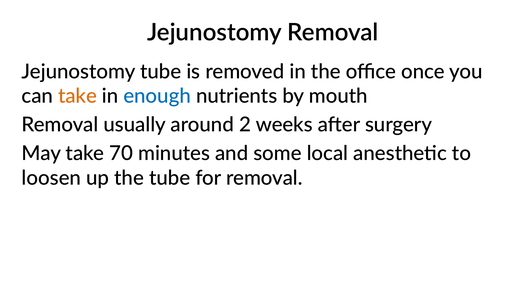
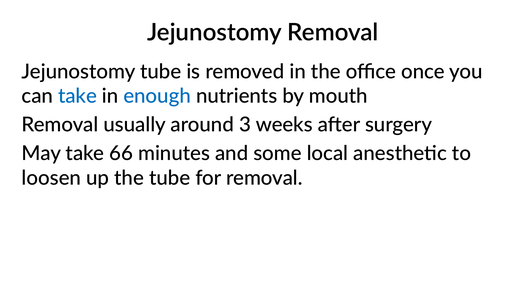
take colour: orange -> blue (78, 96)
2: 2 -> 3 (245, 125)
70: 70 -> 66 (121, 154)
